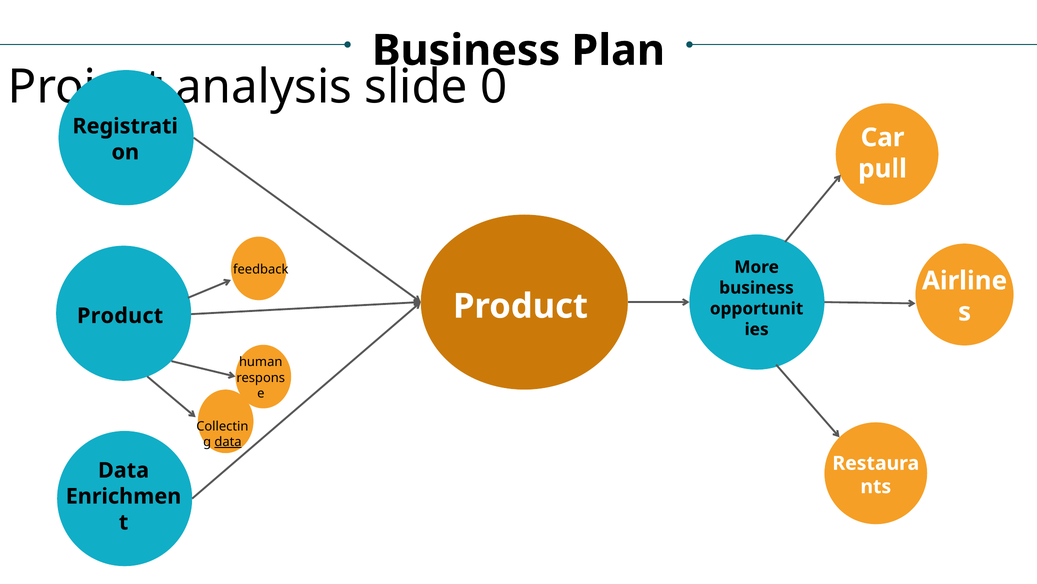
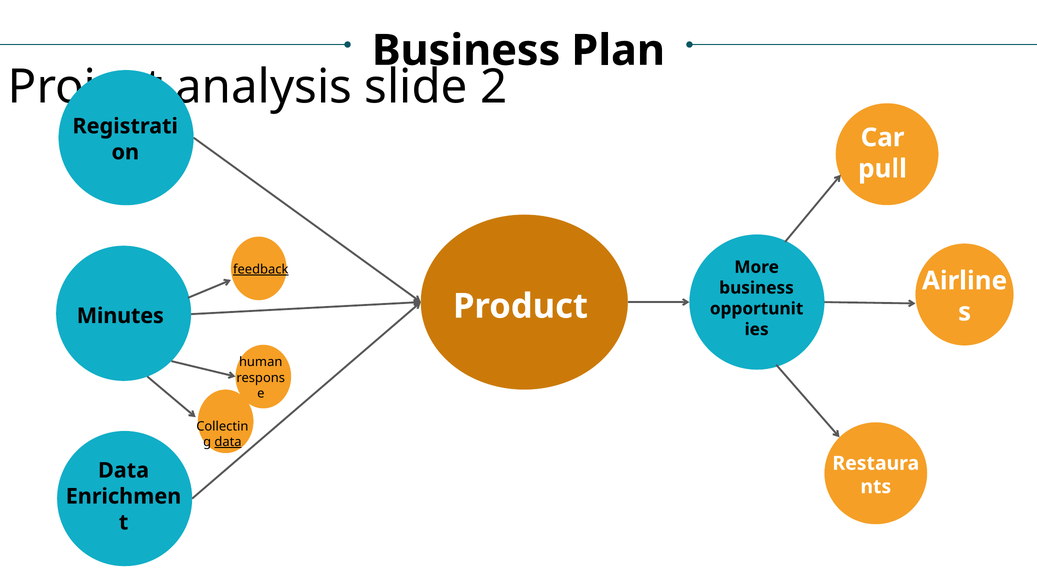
0: 0 -> 2 (494, 87)
feedback underline: none -> present (261, 269)
Product: Product -> Minutes (120, 316)
